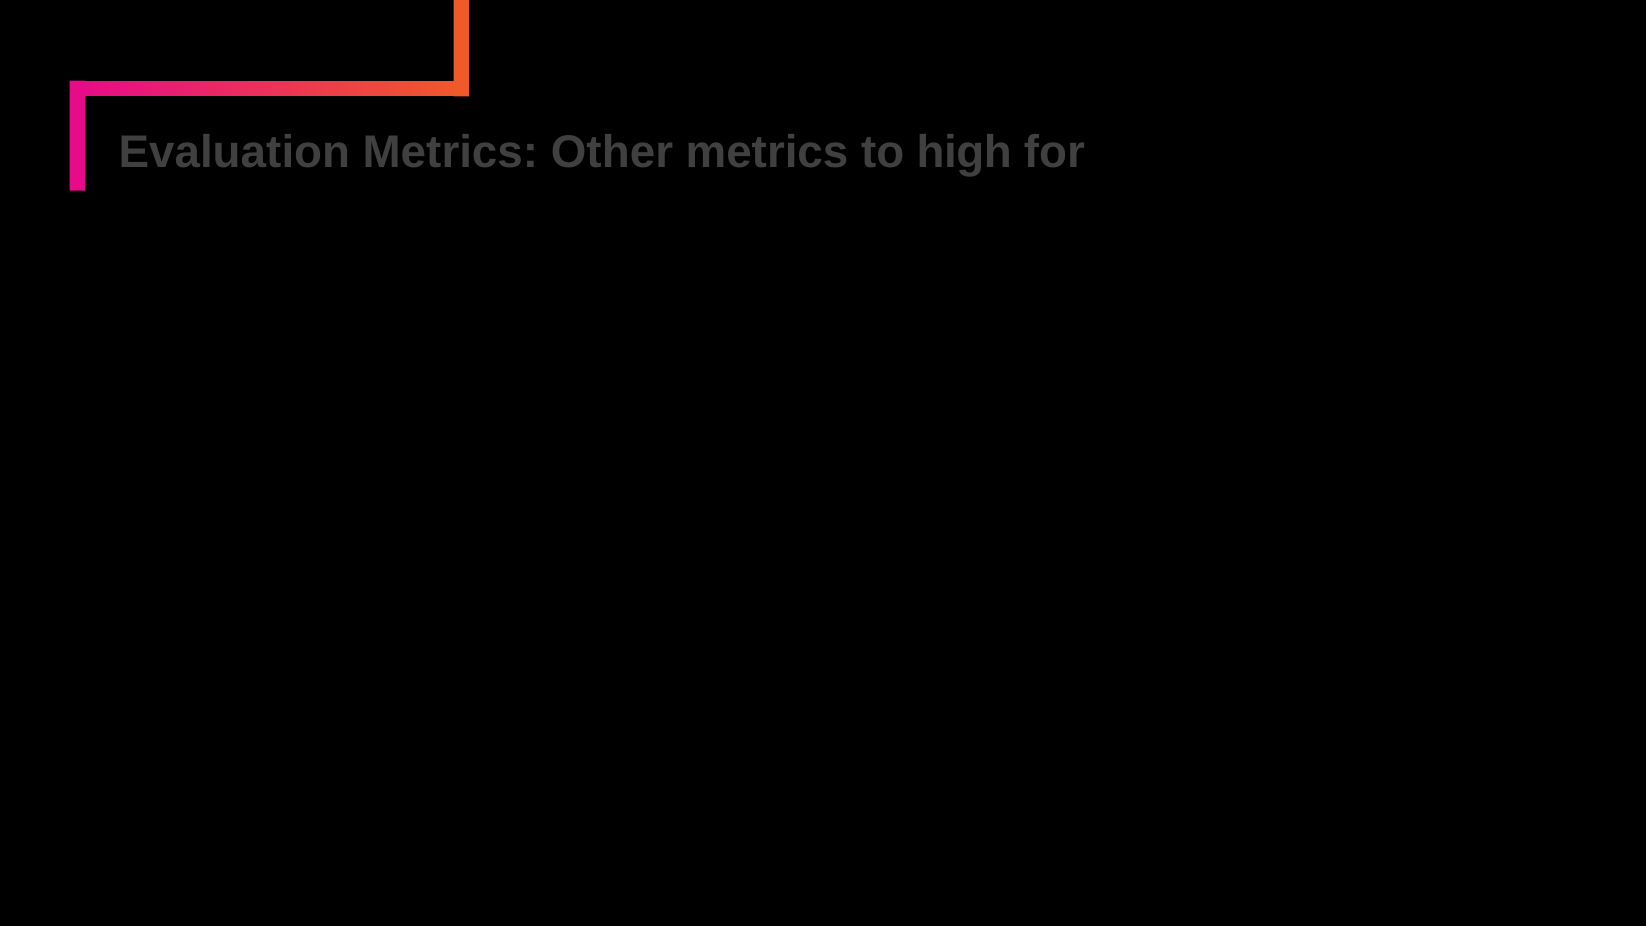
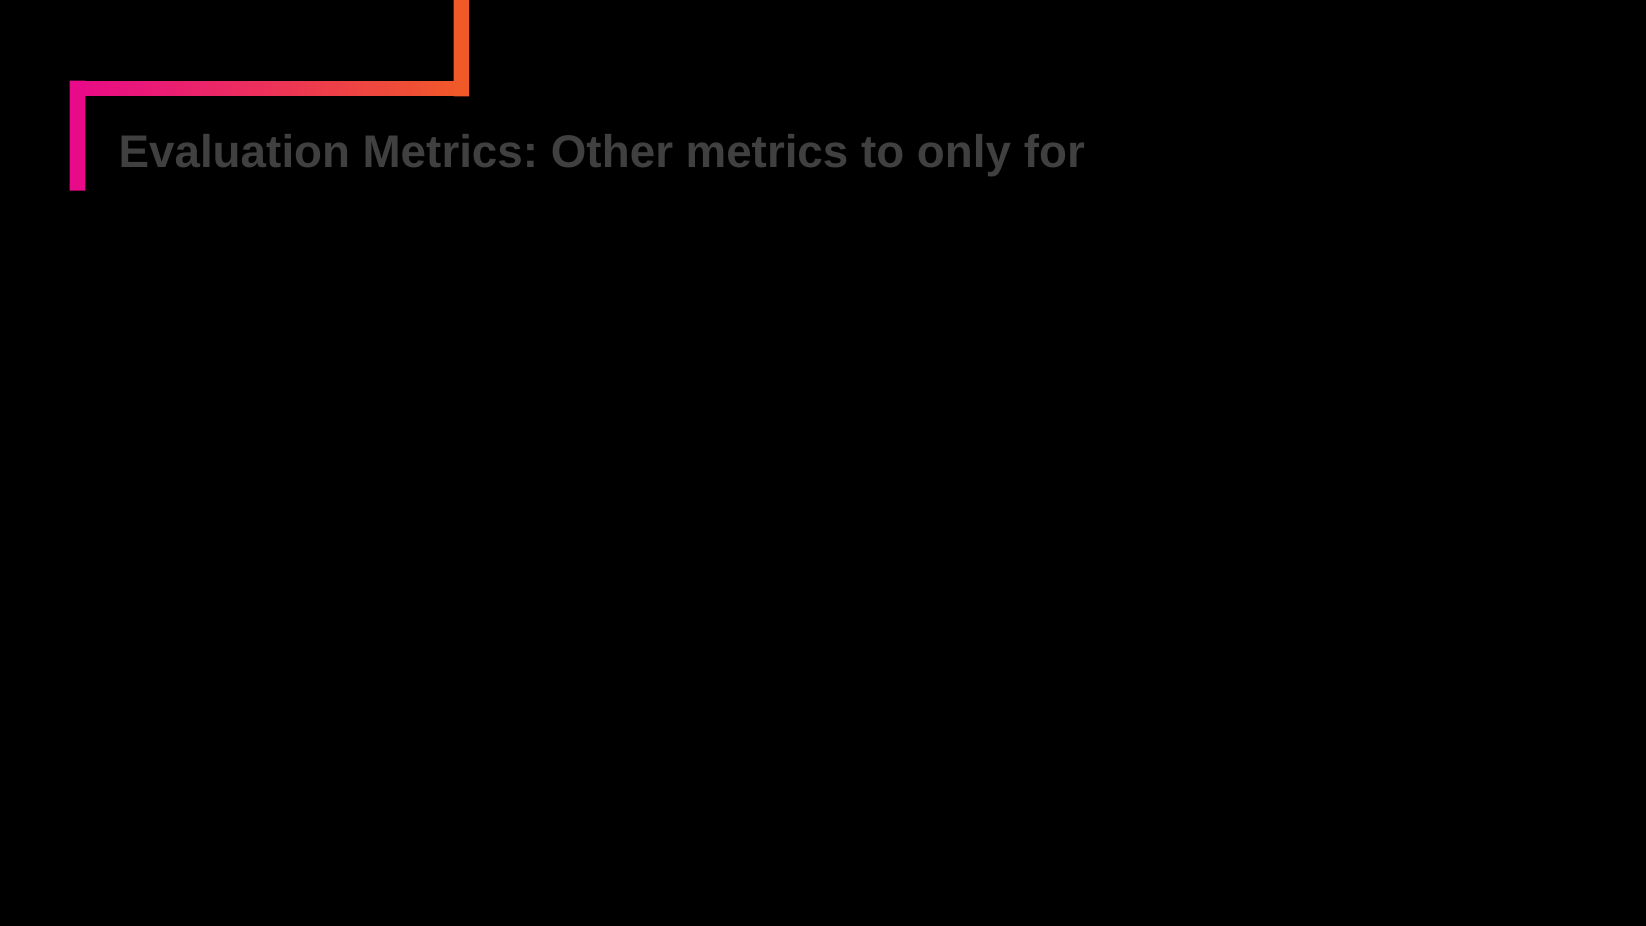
to high: high -> only (964, 152)
